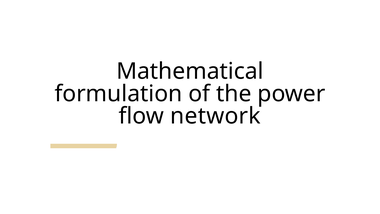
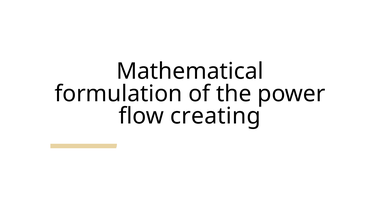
network: network -> creating (215, 116)
